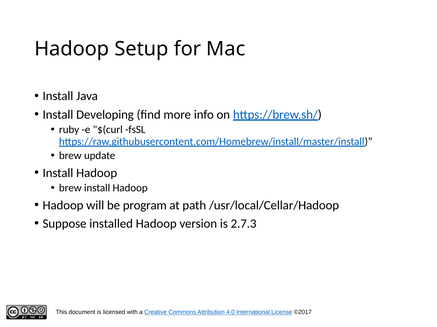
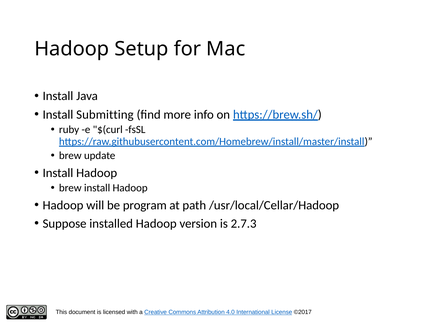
Developing: Developing -> Submitting (105, 115)
